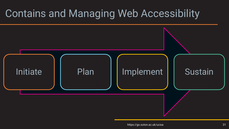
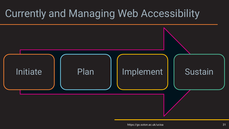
Contains: Contains -> Currently (26, 14)
